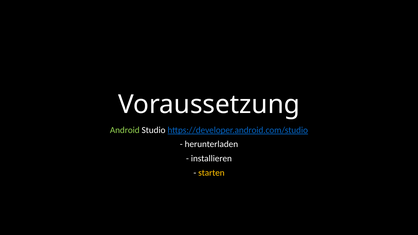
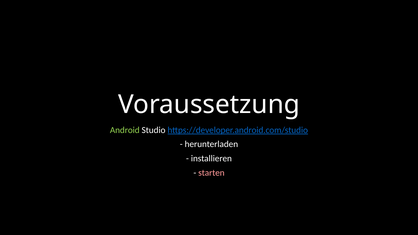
starten colour: yellow -> pink (211, 173)
